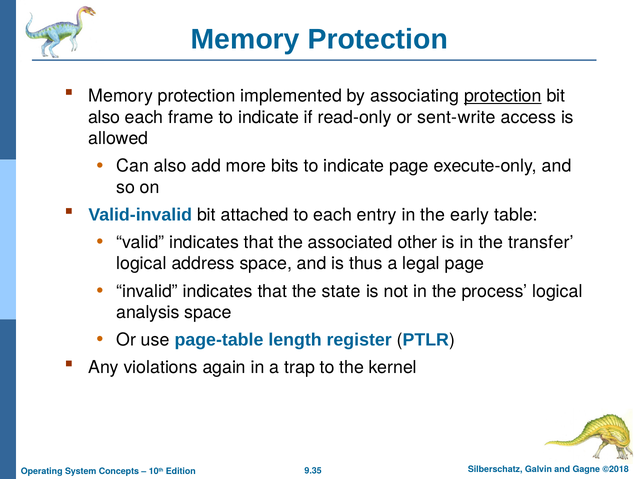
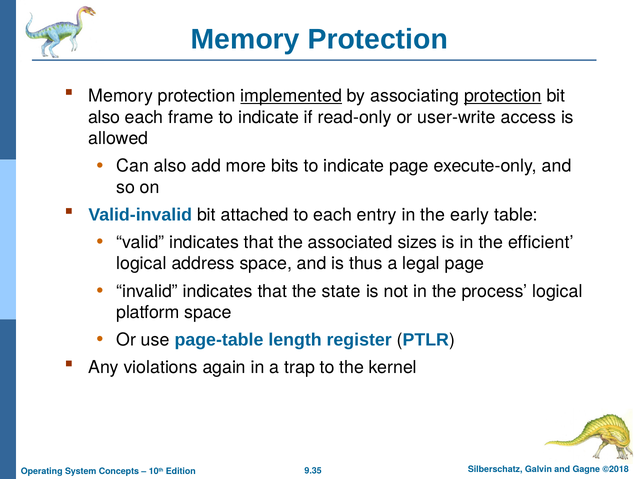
implemented underline: none -> present (291, 96)
sent-write: sent-write -> user-write (457, 117)
other: other -> sizes (417, 242)
transfer: transfer -> efficient (541, 242)
analysis: analysis -> platform (148, 313)
